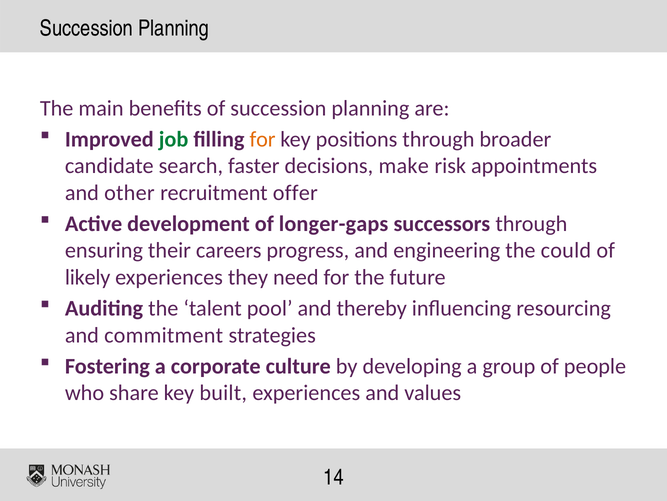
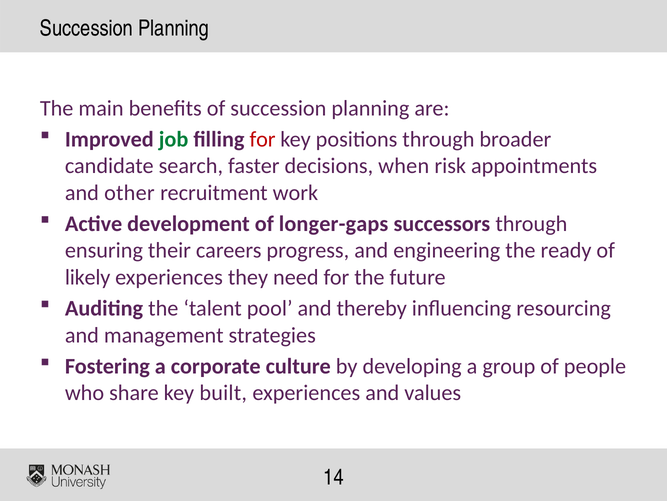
for colour: orange -> red (263, 139)
make: make -> when (404, 166)
offer: offer -> work (295, 192)
could: could -> ready (566, 250)
commitment: commitment -> management (164, 335)
